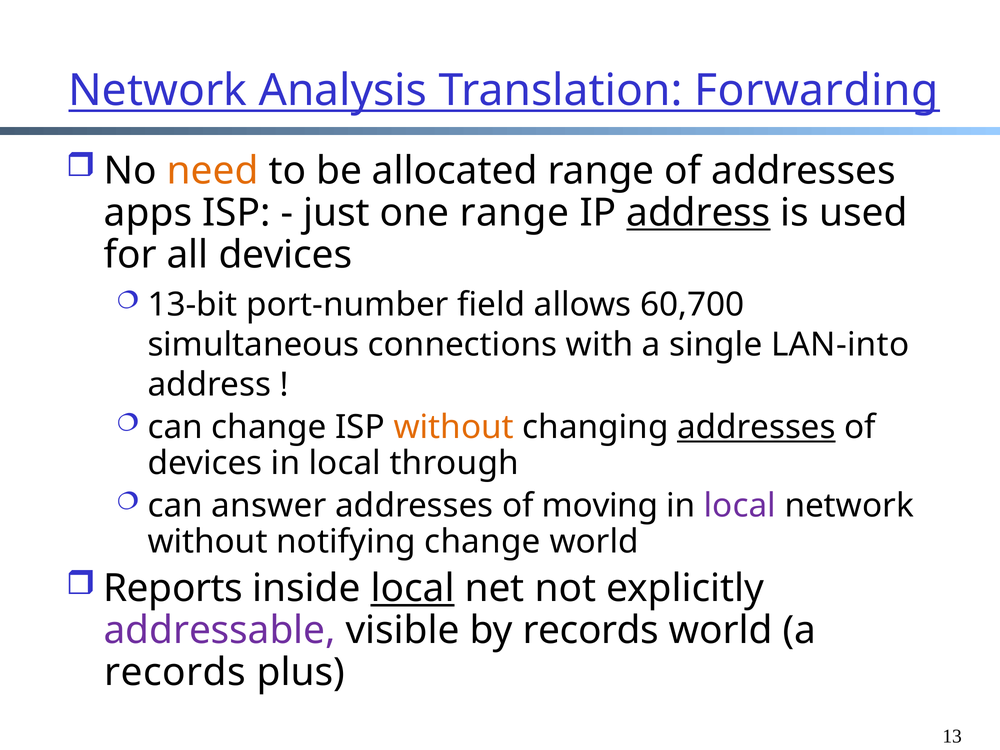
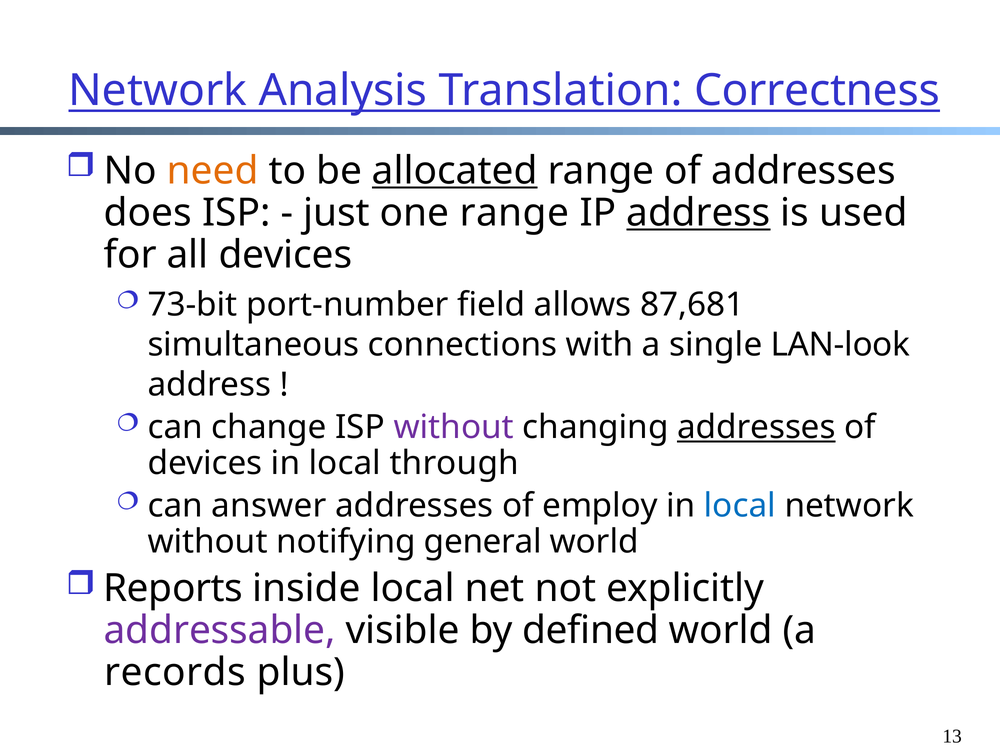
Forwarding: Forwarding -> Correctness (817, 91)
allocated underline: none -> present (455, 171)
apps: apps -> does (148, 213)
13-bit: 13-bit -> 73-bit (192, 305)
60,700: 60,700 -> 87,681 (692, 305)
LAN-into: LAN-into -> LAN-look (840, 345)
without colour: orange -> purple (454, 427)
moving: moving -> employ (600, 506)
local colour: purple -> blue (740, 506)
notifying change: change -> general (483, 542)
local underline: present -> none (413, 588)
by records: records -> defined (591, 630)
